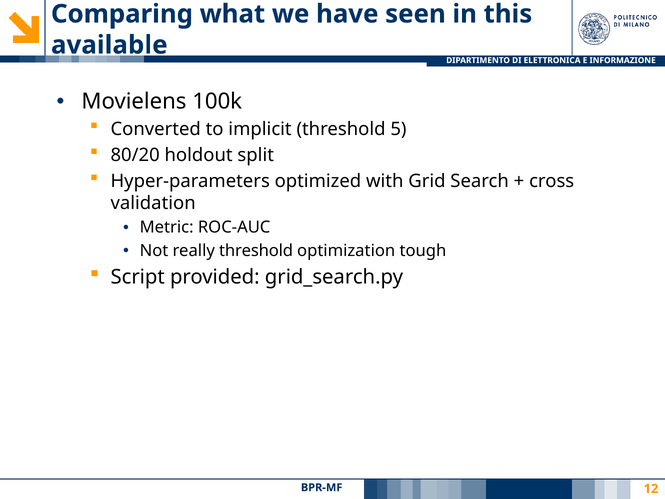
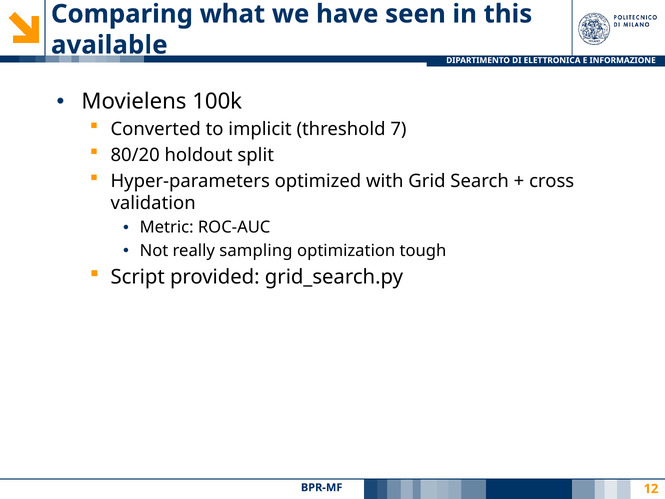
5: 5 -> 7 (398, 129)
really threshold: threshold -> sampling (256, 251)
